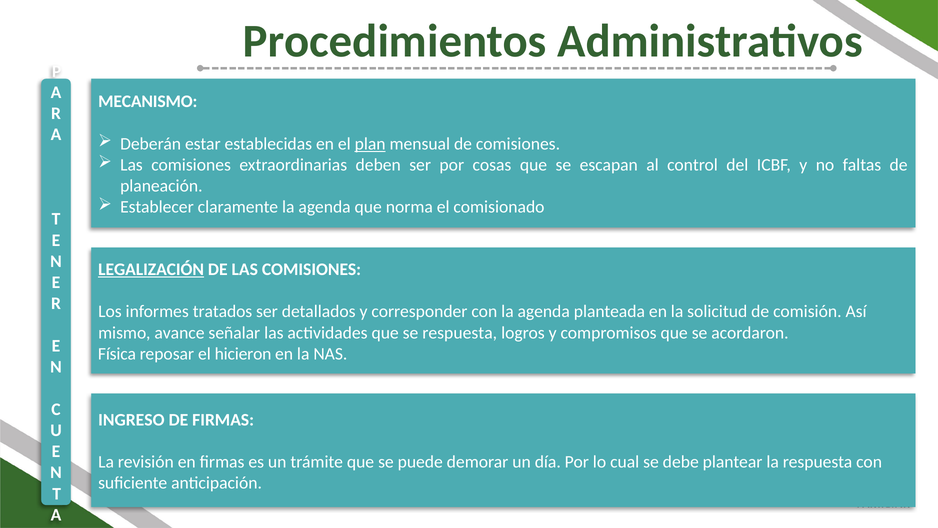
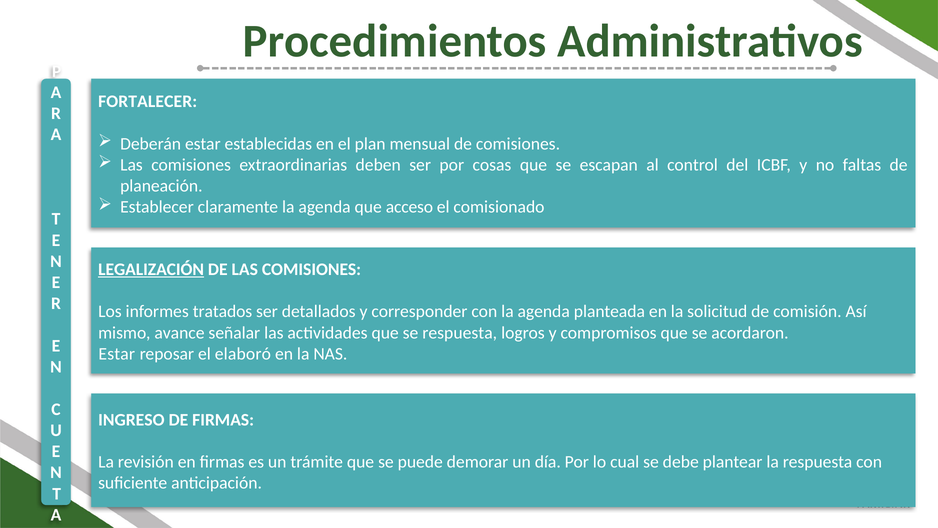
MECANISMO: MECANISMO -> FORTALECER (148, 101)
plan underline: present -> none (370, 144)
norma: norma -> acceso (409, 207)
Física: Física -> Estar (117, 354)
hicieron: hicieron -> elaboró (243, 354)
